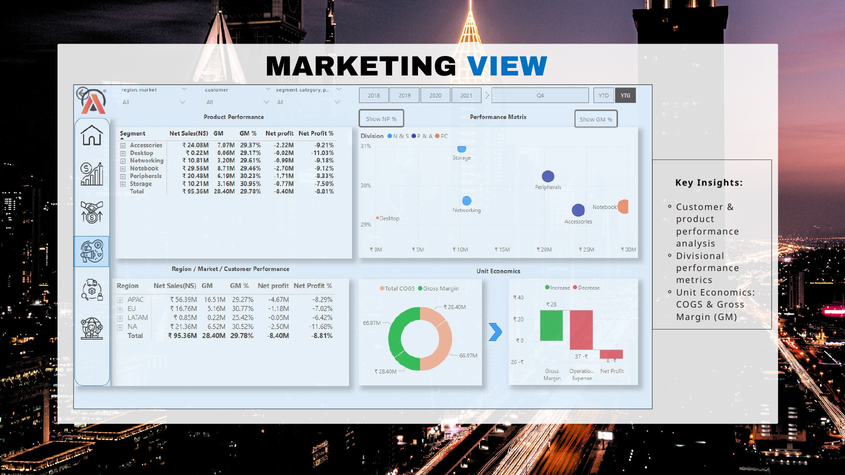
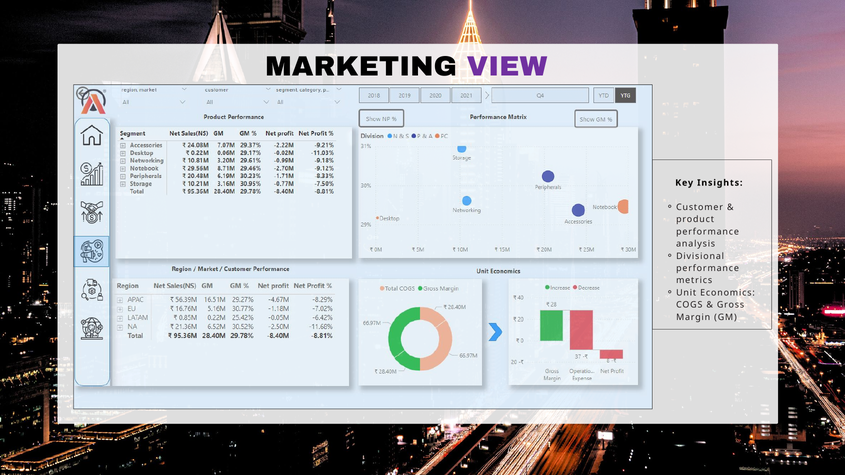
VIEW colour: blue -> purple (507, 67)
